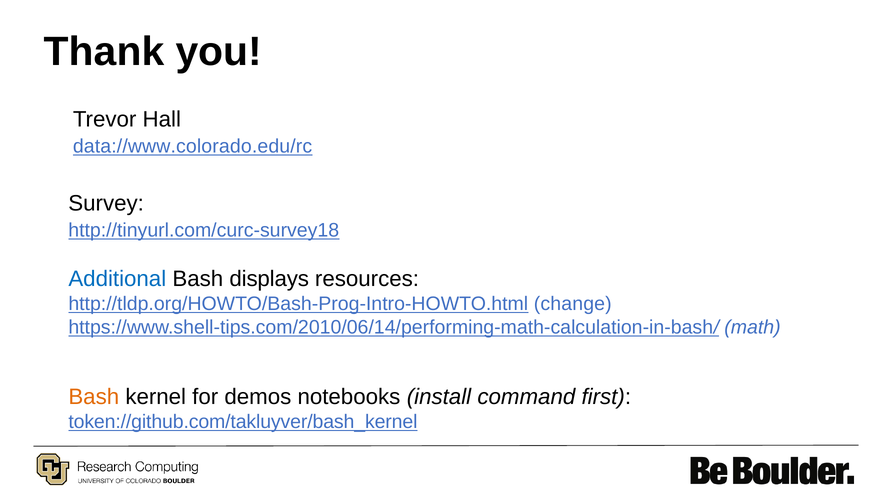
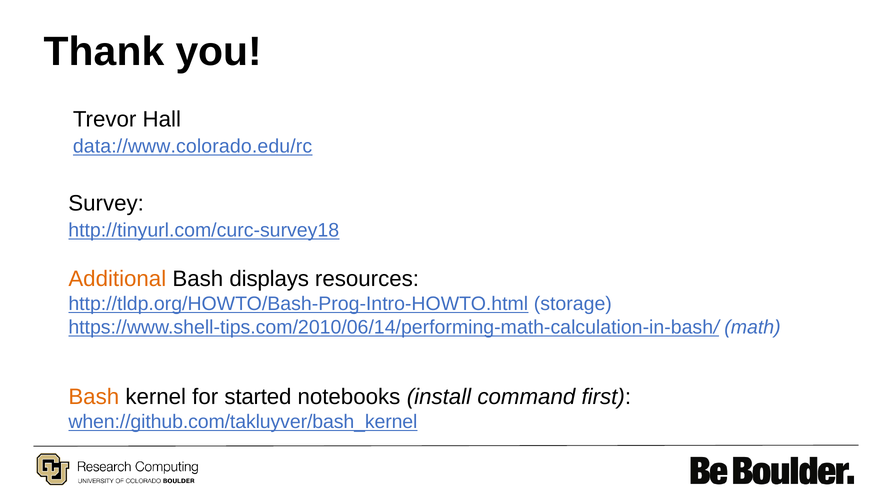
Additional colour: blue -> orange (117, 279)
change: change -> storage (573, 304)
demos: demos -> started (258, 397)
token://github.com/takluyver/bash_kernel: token://github.com/takluyver/bash_kernel -> when://github.com/takluyver/bash_kernel (243, 422)
